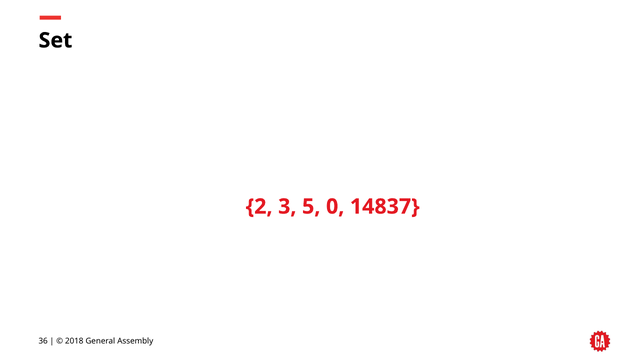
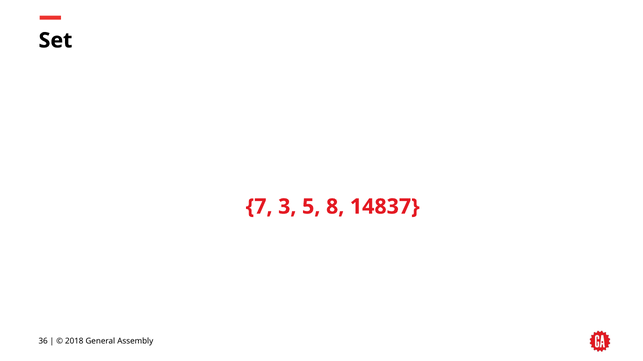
2: 2 -> 7 (259, 207)
0: 0 -> 8 (335, 207)
